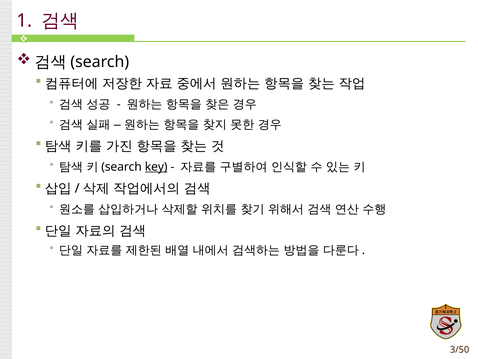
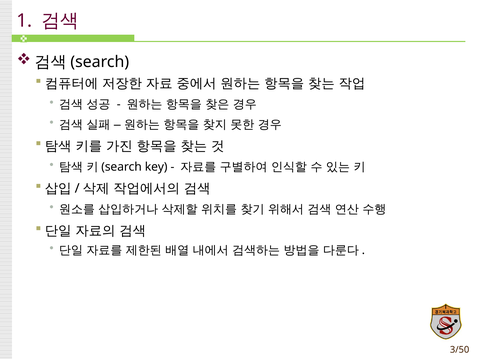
key underline: present -> none (156, 167)
